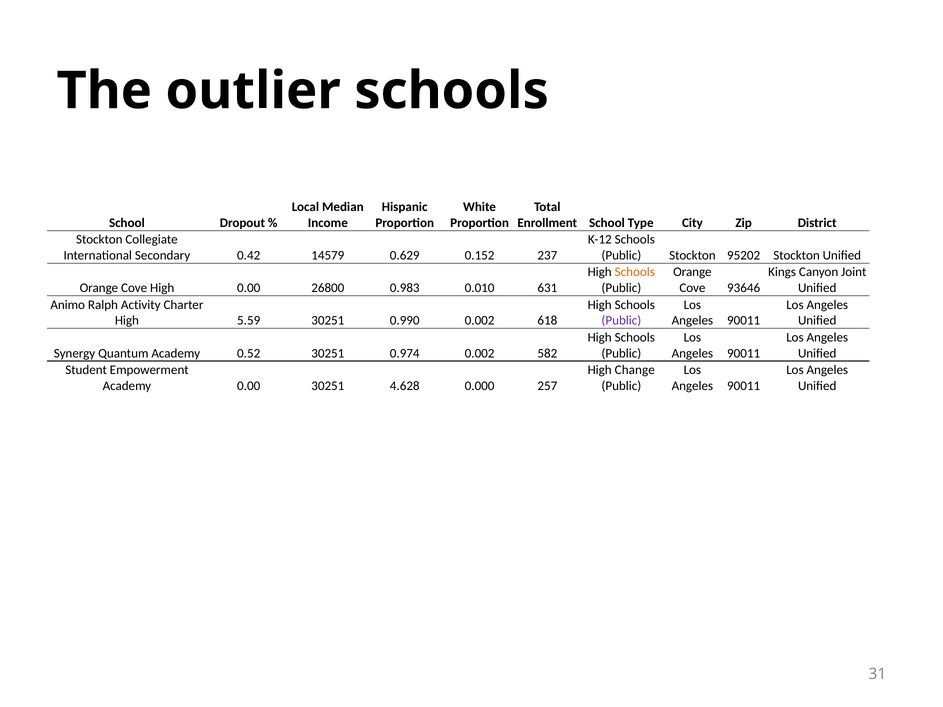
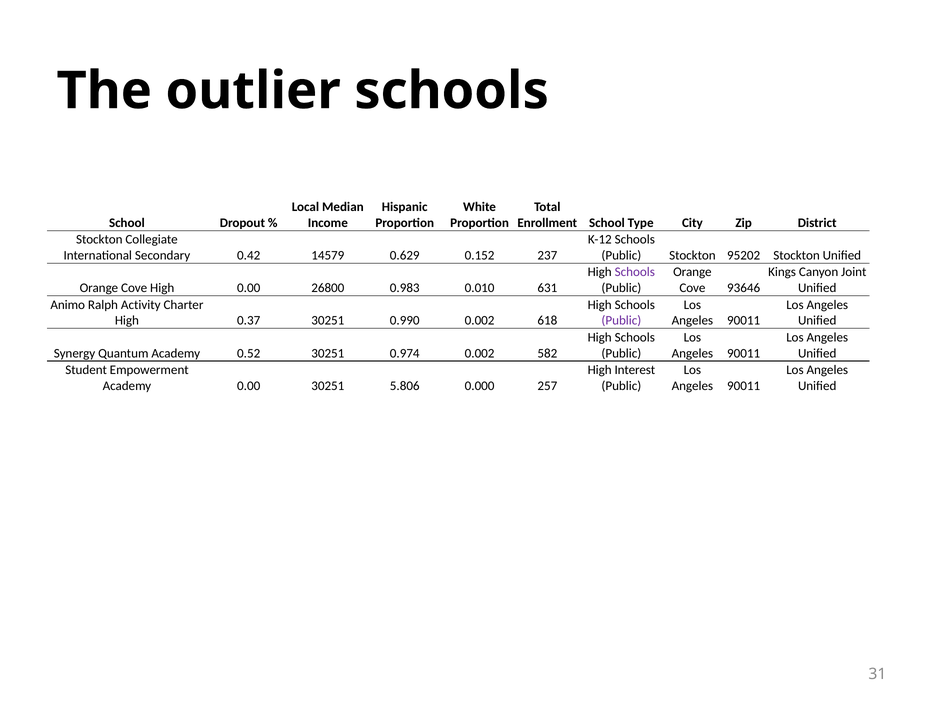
Schools colour: orange -> purple (635, 272)
5.59: 5.59 -> 0.37 (249, 321)
Change: Change -> Interest (635, 370)
4.628: 4.628 -> 5.806 (405, 386)
